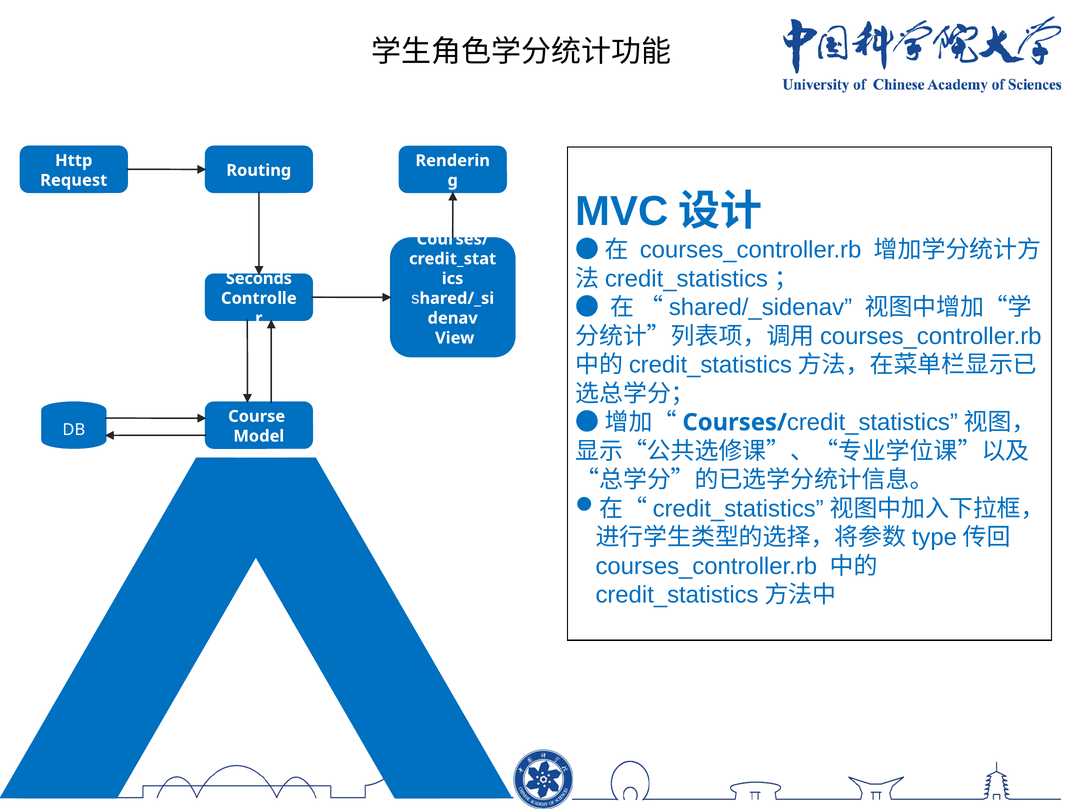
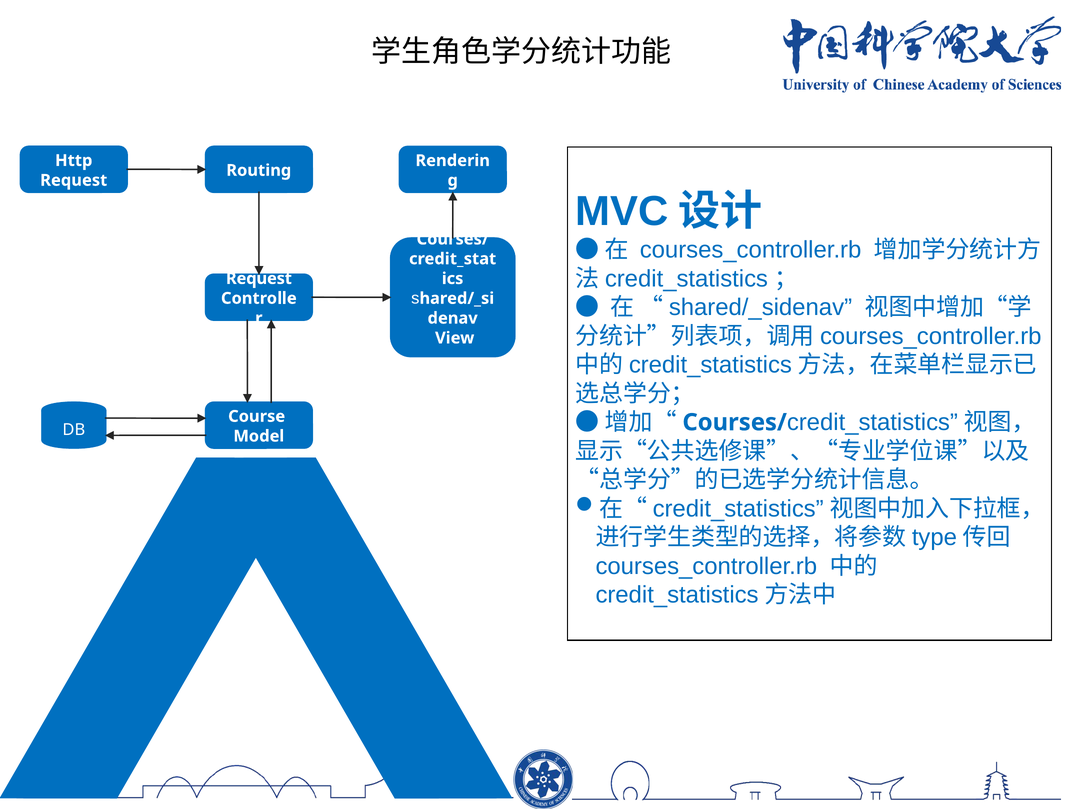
Seconds: Seconds -> Request (259, 278)
